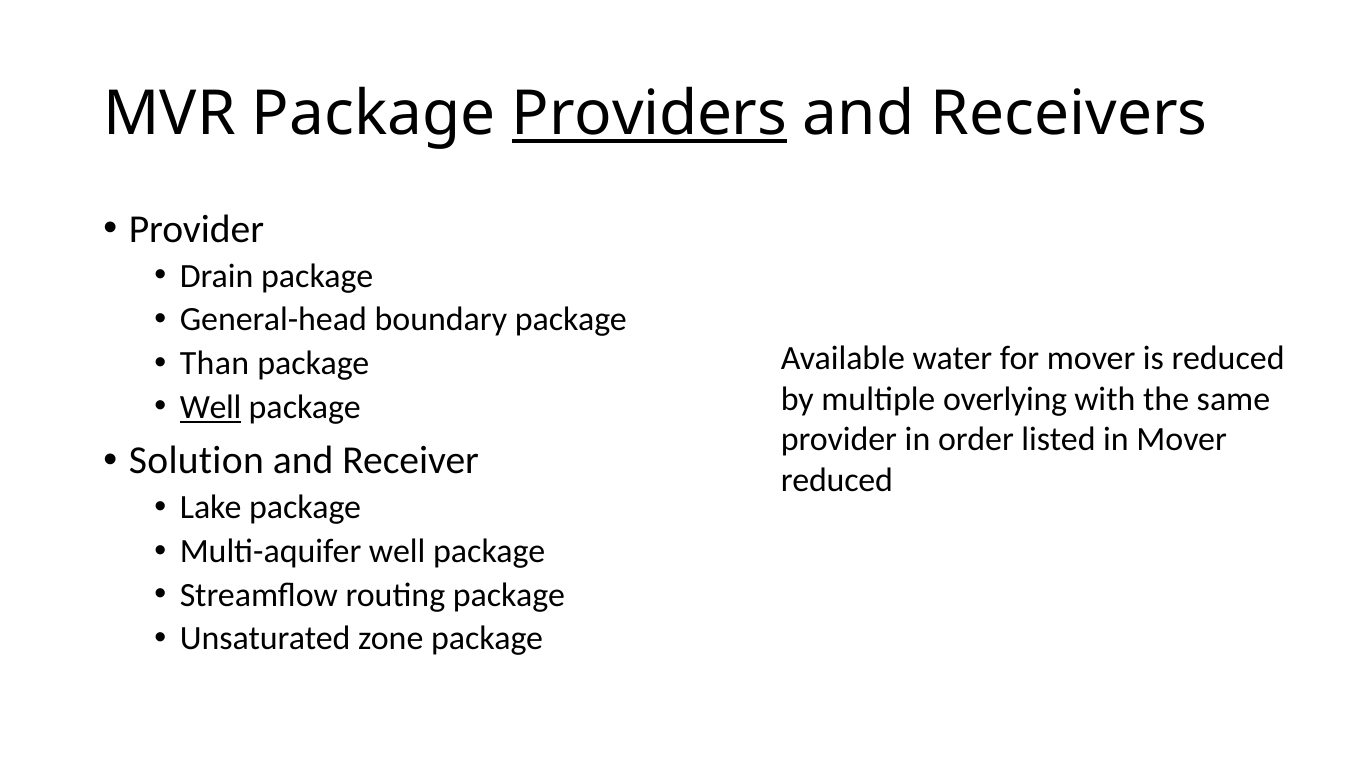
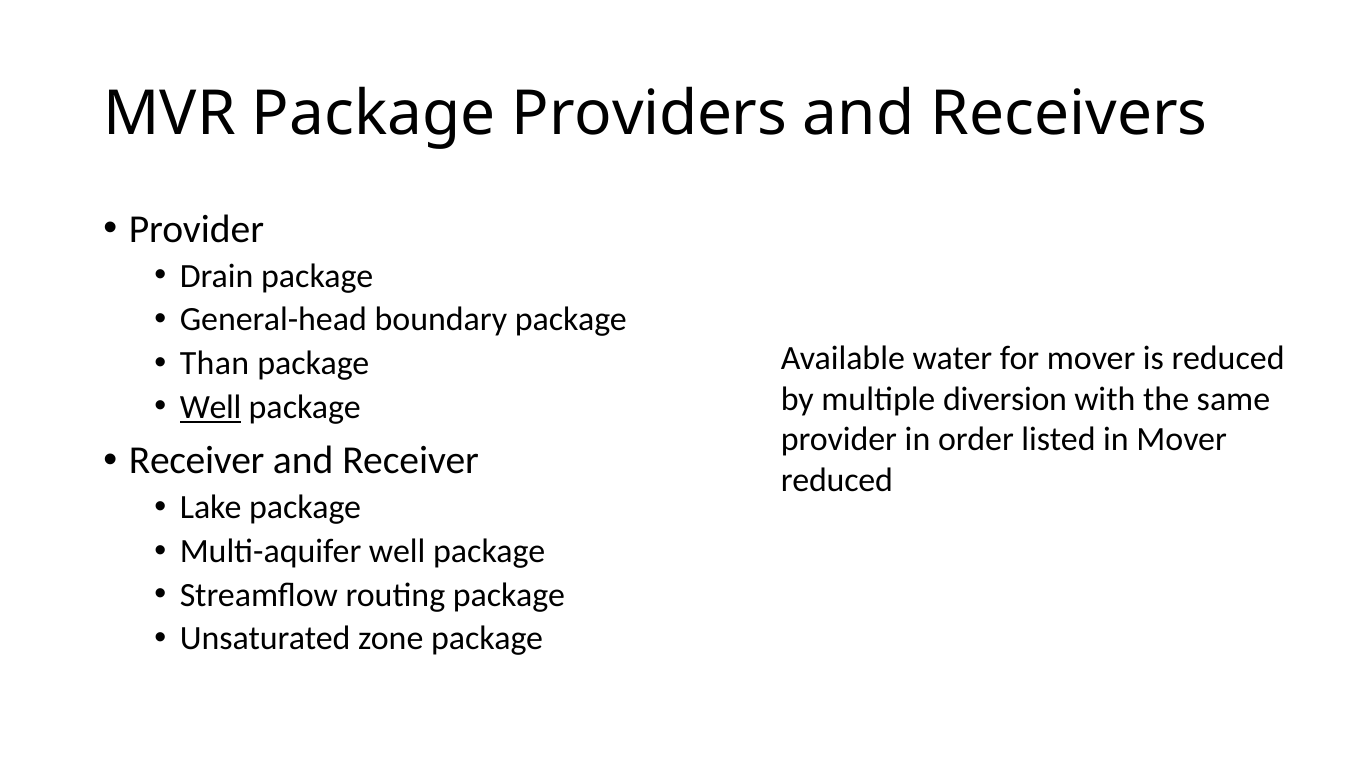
Providers underline: present -> none (650, 114)
overlying: overlying -> diversion (1005, 399)
Solution: Solution -> Receiver (197, 461)
